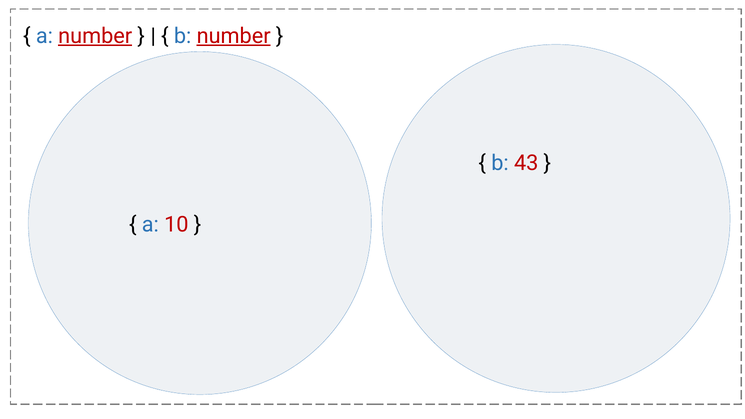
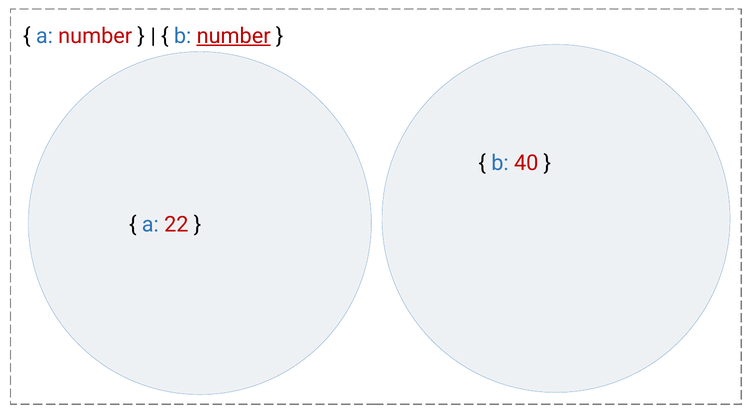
number underline: present -> none (95, 36)
43: 43 -> 40 (526, 163)
10: 10 -> 22 (176, 224)
